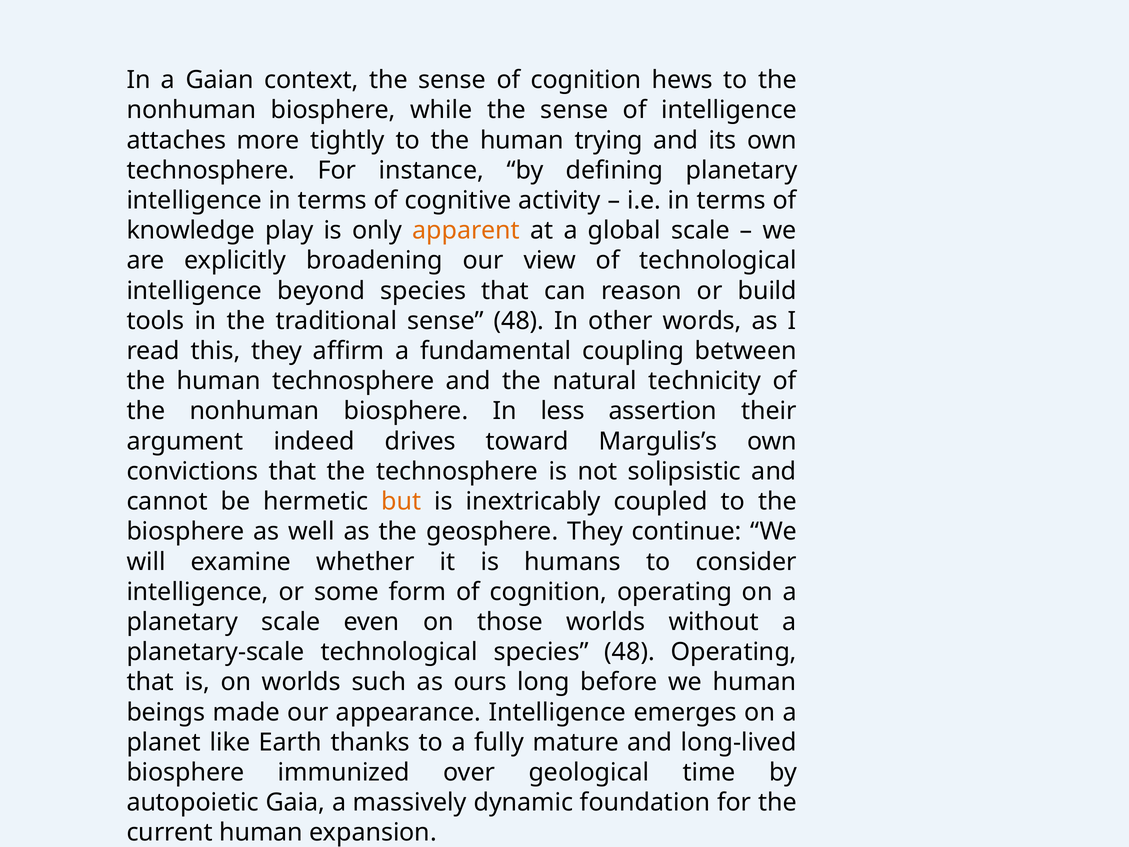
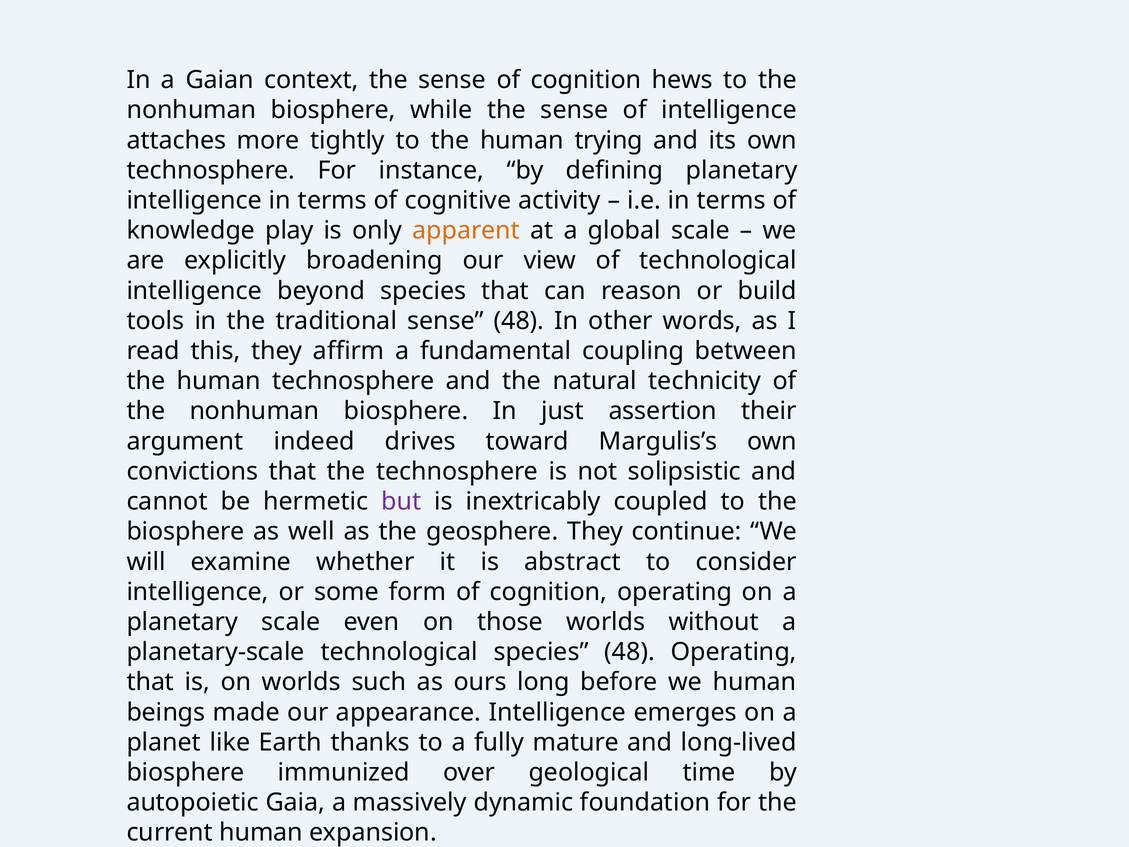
less: less -> just (563, 411)
but colour: orange -> purple (401, 501)
humans: humans -> abstract (573, 562)
